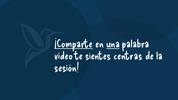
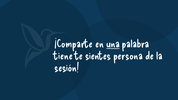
¡Comparte underline: present -> none (74, 44)
vídeo: vídeo -> tiene (64, 56)
centras: centras -> persona (128, 56)
